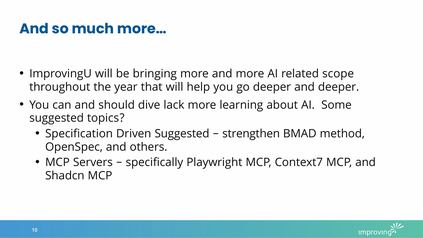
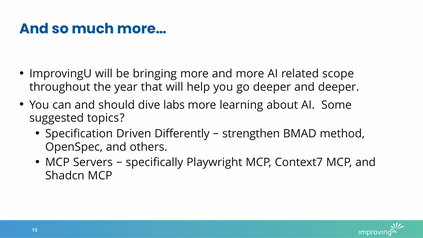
lack: lack -> labs (174, 105)
Driven Suggested: Suggested -> Differently (182, 133)
